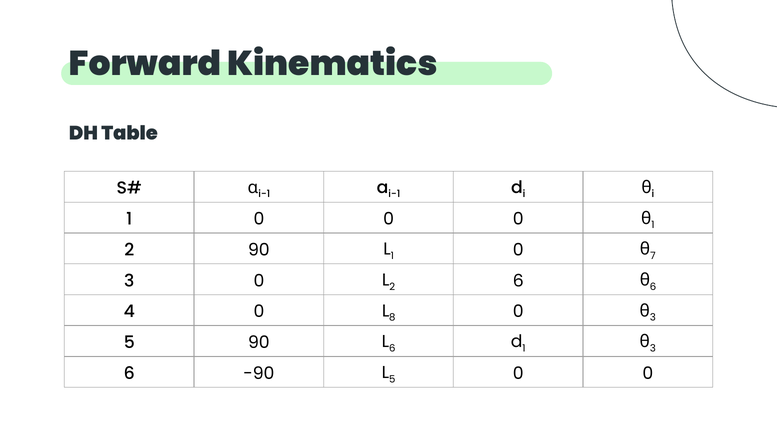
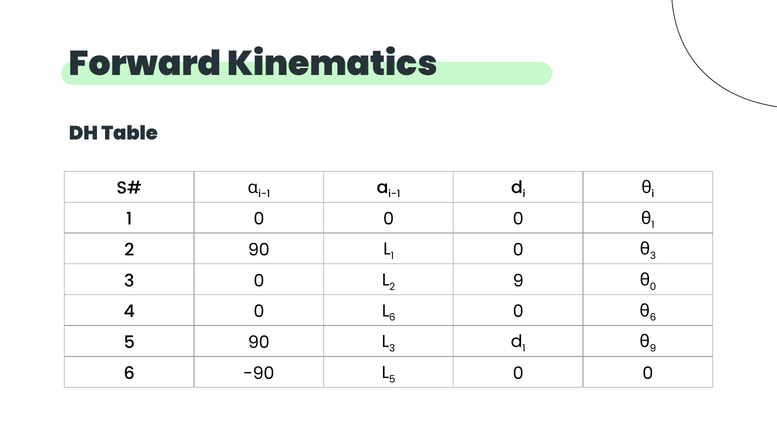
7: 7 -> 3 (653, 256)
2 6: 6 -> 9 (518, 281)
6: 6 -> 0 (653, 287)
8: 8 -> 6 (392, 318)
3: 3 -> 6 (653, 318)
6: 6 -> 3 (392, 349)
3: 3 -> 9 (653, 349)
